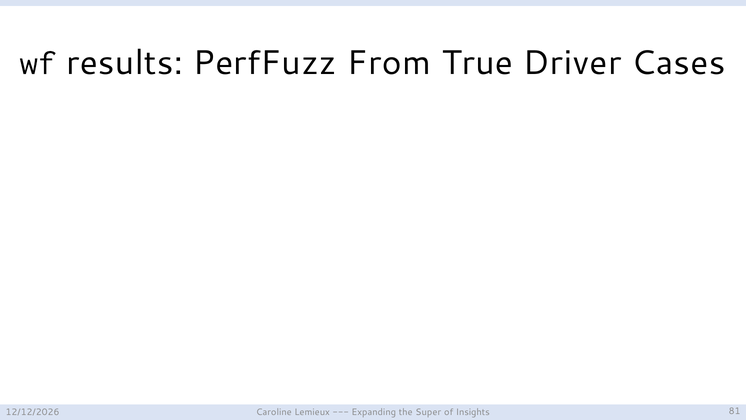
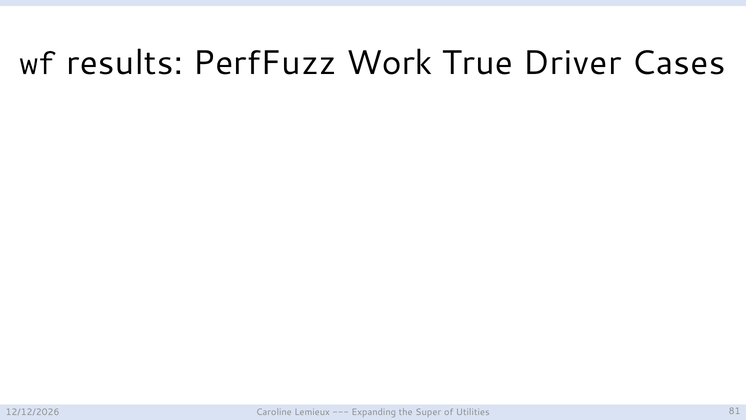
From: From -> Work (389, 63)
Insights: Insights -> Utilities (473, 412)
